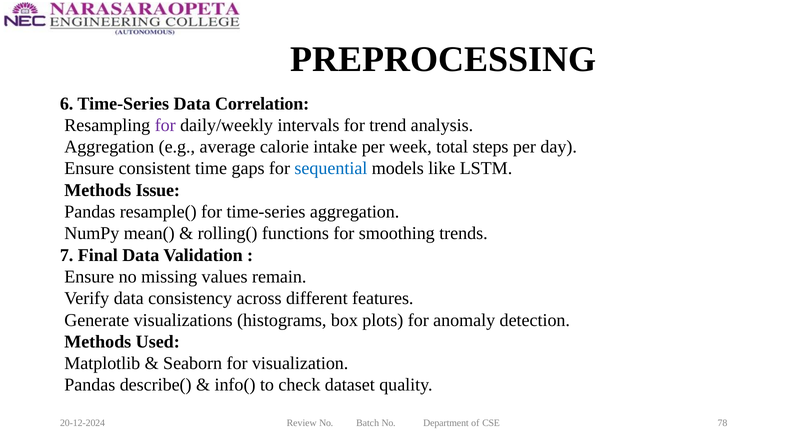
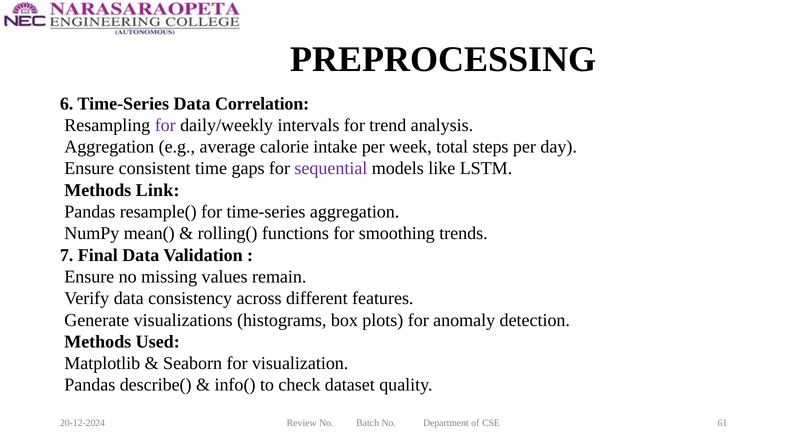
sequential colour: blue -> purple (331, 168)
Issue: Issue -> Link (158, 190)
78: 78 -> 61 (722, 423)
